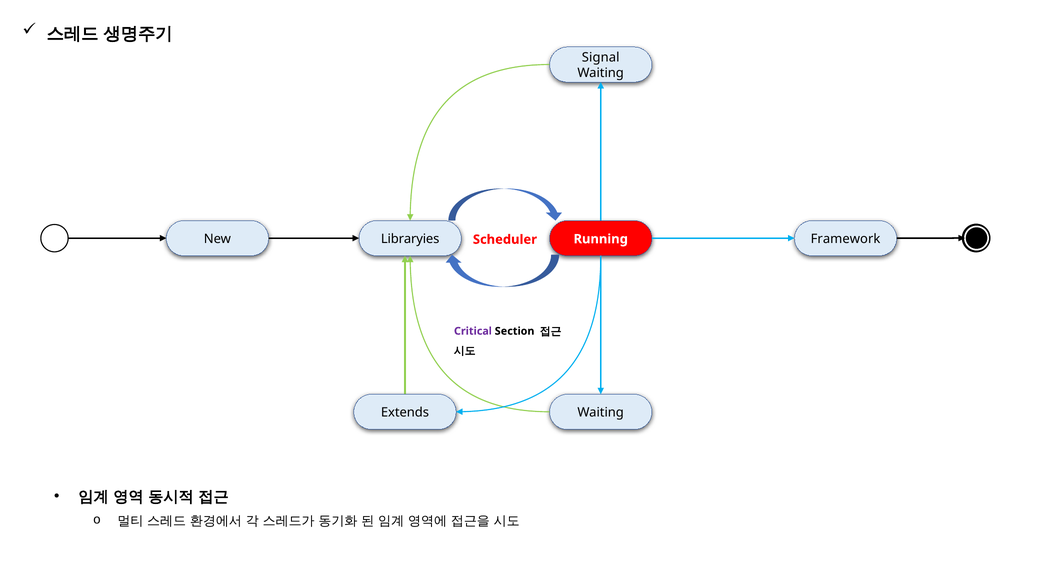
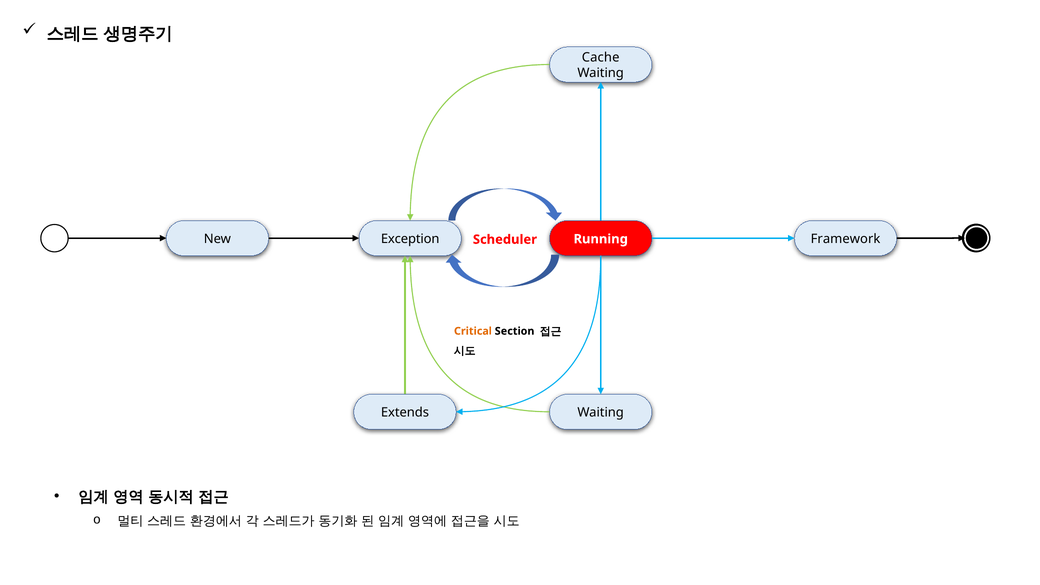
Signal: Signal -> Cache (601, 58)
Libraryies: Libraryies -> Exception (410, 239)
Critical colour: purple -> orange (473, 331)
